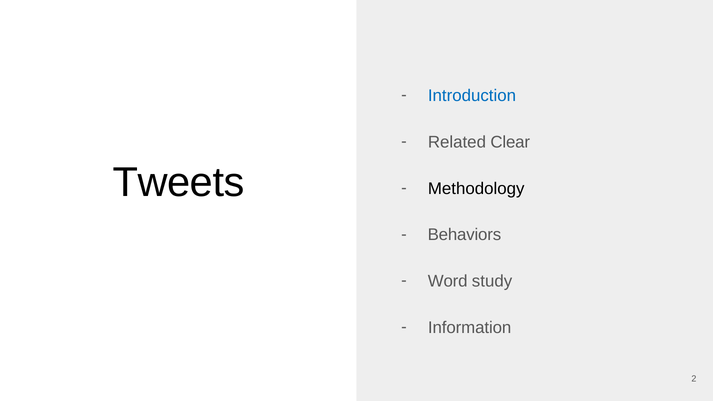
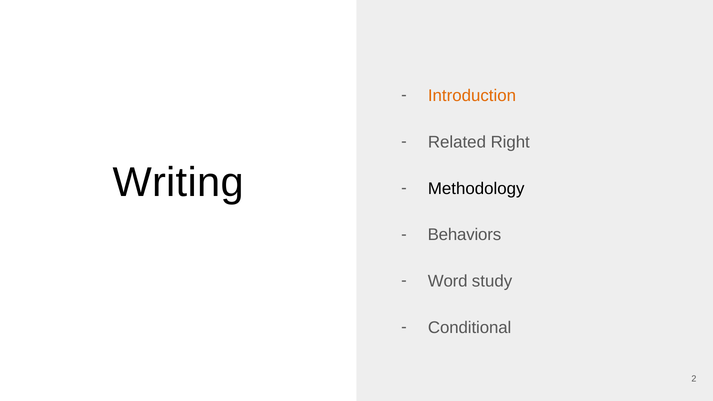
Introduction colour: blue -> orange (472, 96)
Clear: Clear -> Right (510, 142)
Tweets: Tweets -> Writing (178, 183)
Information: Information -> Conditional (470, 328)
